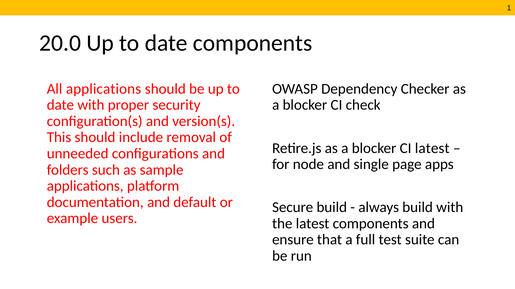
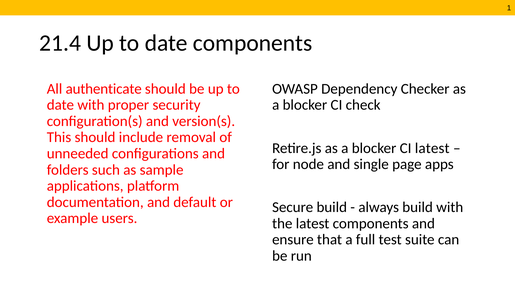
20.0: 20.0 -> 21.4 (60, 43)
All applications: applications -> authenticate (104, 89)
